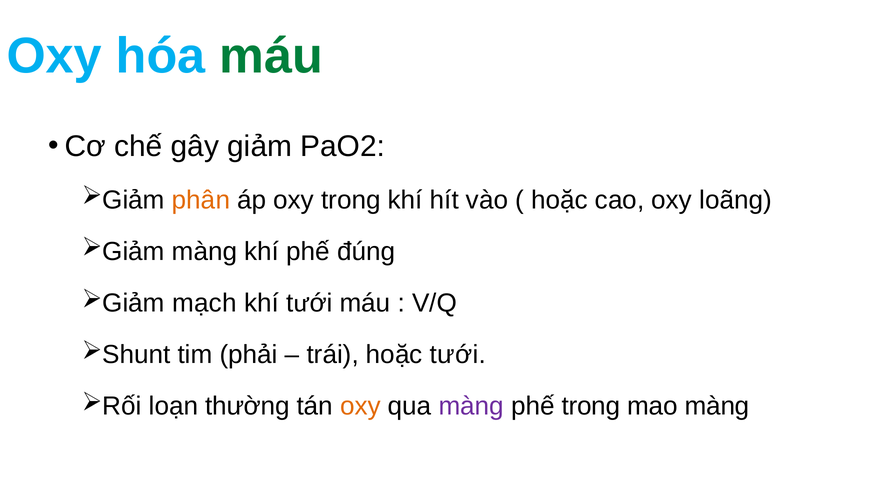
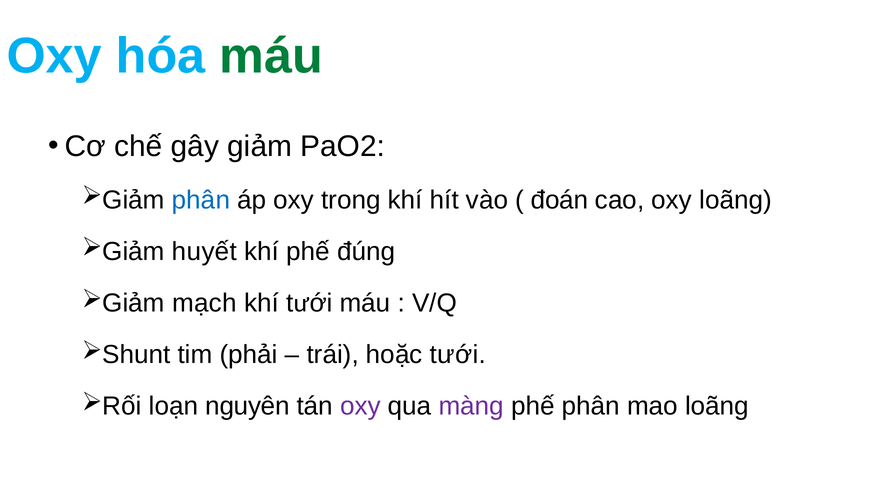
phân colour: orange -> blue (201, 200)
hoặc: hoặc -> đoán (560, 200)
màng: màng -> huyết (204, 252)
thường: thường -> nguyên (247, 406)
oxy colour: orange -> purple (360, 406)
phế trong: trong -> phân (591, 406)
mao màng: màng -> loãng (717, 406)
